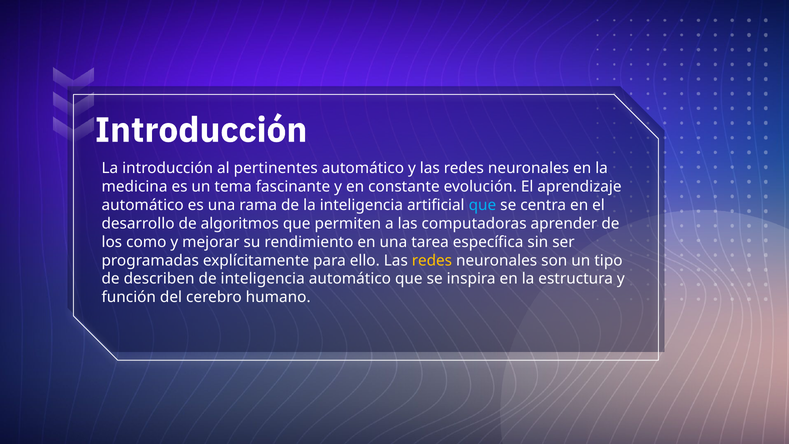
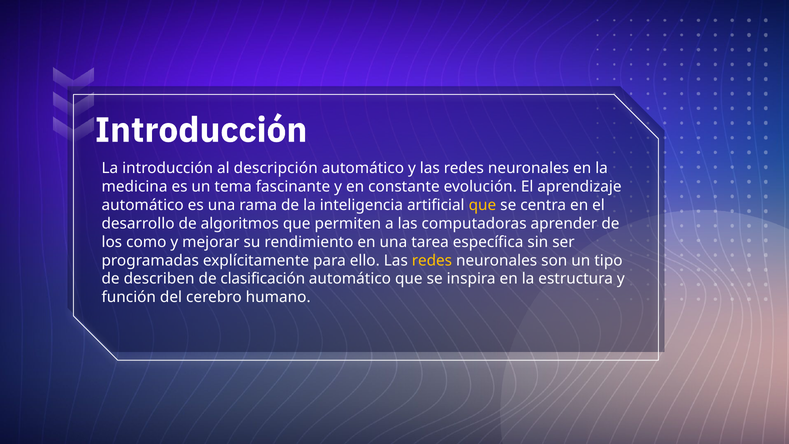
pertinentes: pertinentes -> descripción (276, 168)
que colour: light blue -> yellow (482, 205)
de inteligencia: inteligencia -> clasificación (263, 279)
